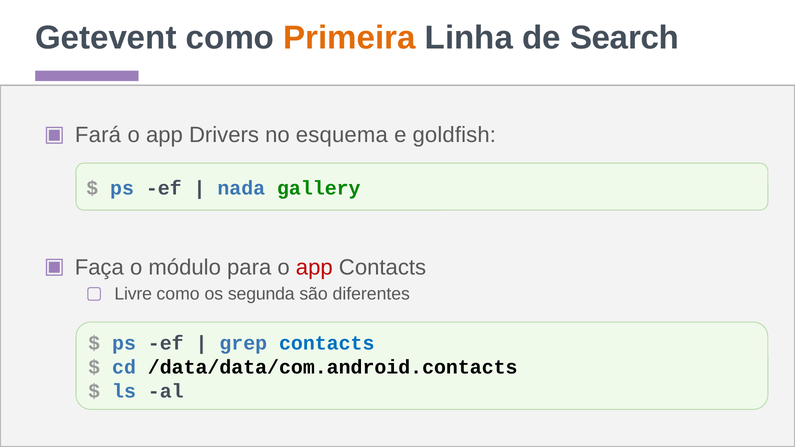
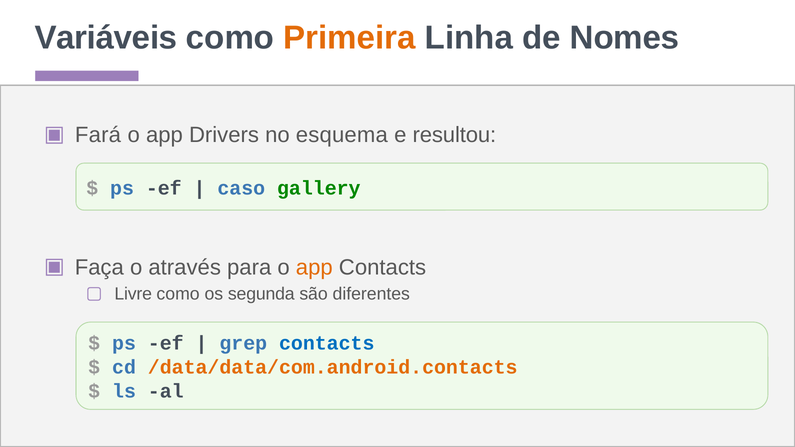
Getevent: Getevent -> Variáveis (106, 38)
Search: Search -> Nomes (624, 38)
goldfish: goldfish -> resultou (454, 135)
nada: nada -> caso (241, 188)
módulo: módulo -> através (185, 268)
app colour: red -> orange (314, 268)
/data/data/com.android.contacts colour: black -> orange (333, 367)
